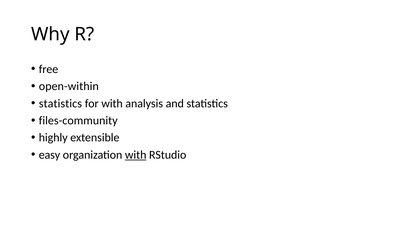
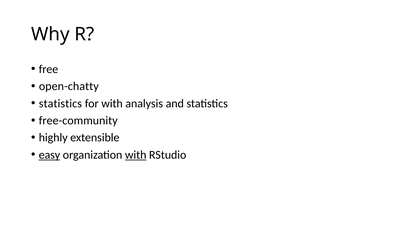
open-within: open-within -> open-chatty (69, 86)
files-community: files-community -> free-community (78, 120)
easy underline: none -> present (49, 155)
